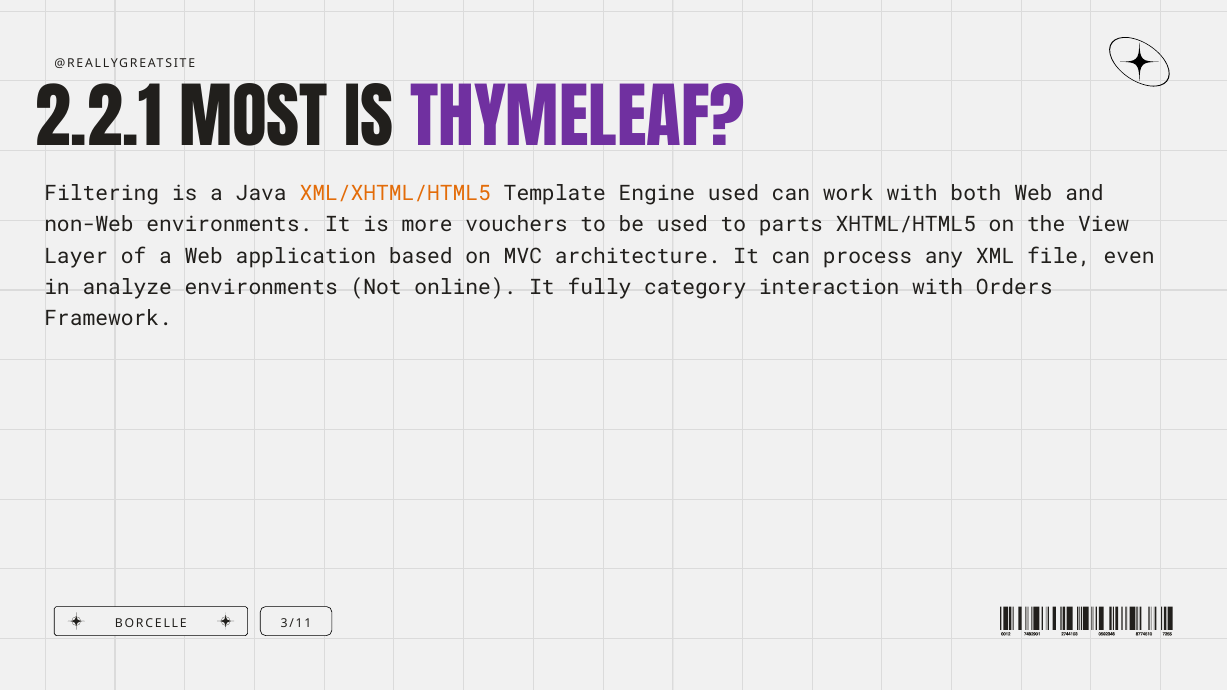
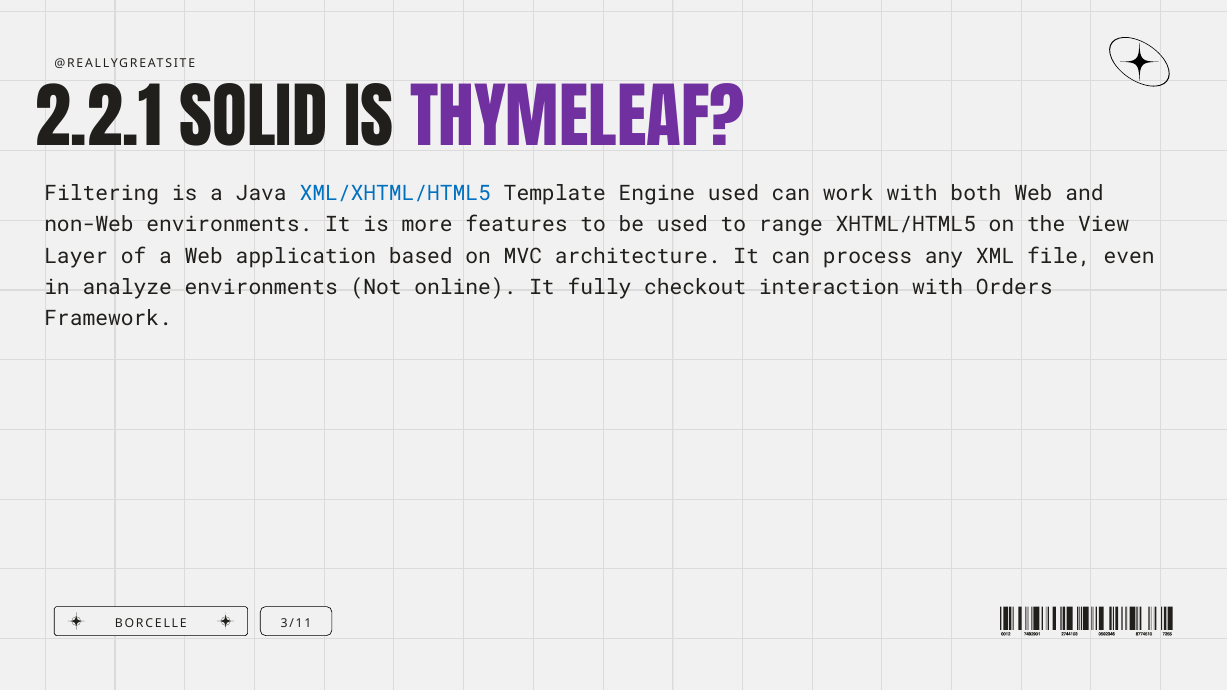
MOST: MOST -> SOLID (253, 121)
XML/XHTML/HTML5 colour: orange -> blue (395, 194)
vouchers: vouchers -> features (517, 225)
parts: parts -> range (791, 225)
category: category -> checkout (695, 288)
